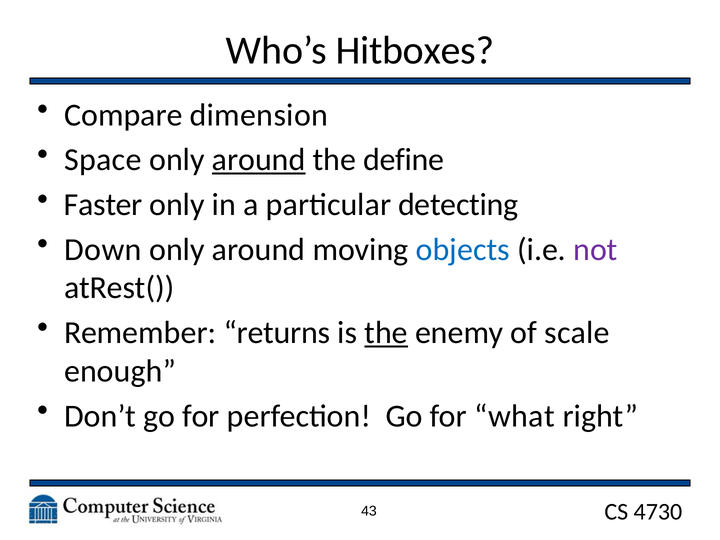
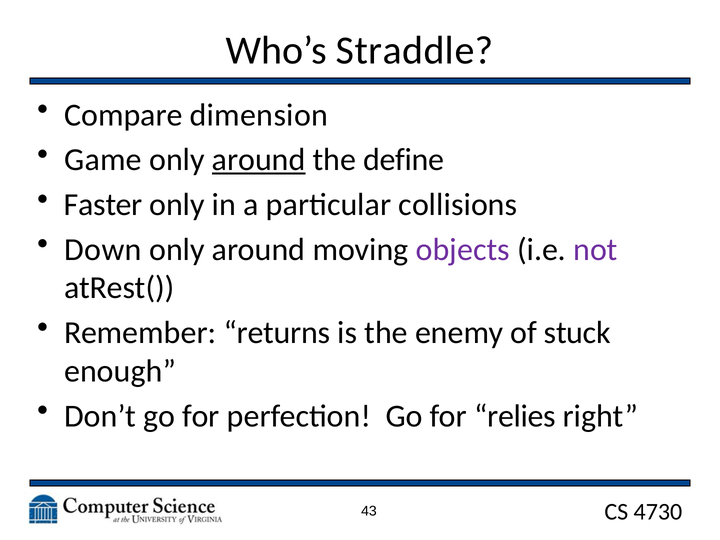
Hitboxes: Hitboxes -> Straddle (415, 51)
Space: Space -> Game (103, 160)
detecting: detecting -> collisions (458, 205)
objects colour: blue -> purple (463, 249)
the underline: present -> none (386, 333)
scale: scale -> stuck (577, 333)
what: what -> relies (515, 416)
